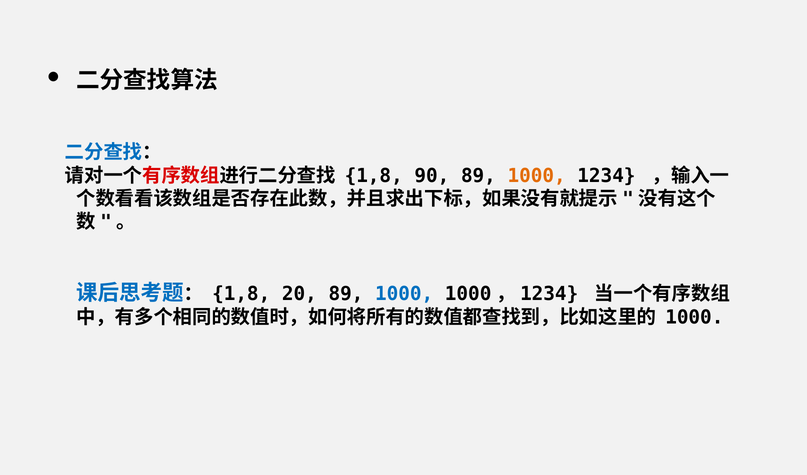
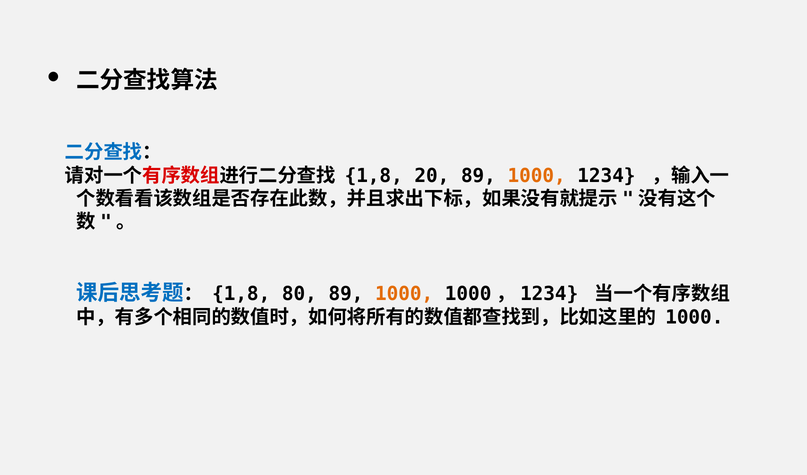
90: 90 -> 20 (432, 176)
20: 20 -> 80 (299, 294)
1000 colour: blue -> orange (404, 294)
